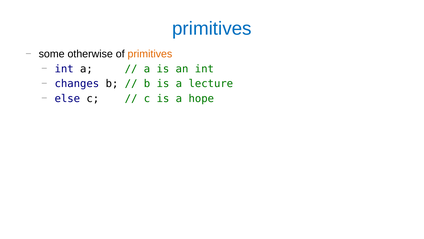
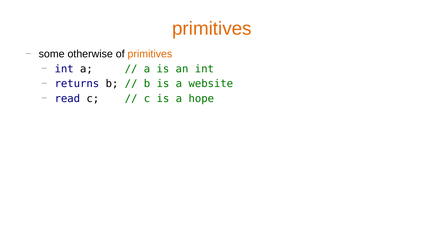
primitives colour: blue -> orange (212, 29)
changes: changes -> returns (77, 84)
lecture: lecture -> website (211, 84)
else: else -> read (67, 98)
